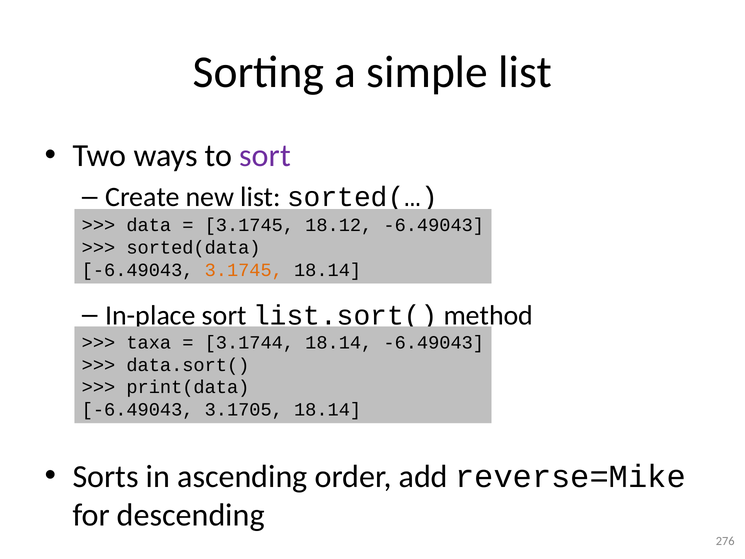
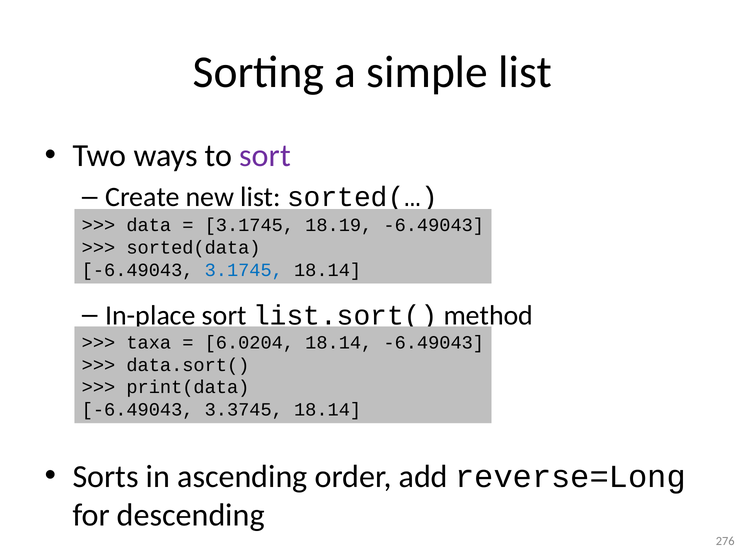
18.12: 18.12 -> 18.19 (339, 225)
3.1745 colour: orange -> blue (244, 270)
3.1744: 3.1744 -> 6.0204 (249, 342)
3.1705: 3.1705 -> 3.3745 (244, 409)
reverse=Mike: reverse=Mike -> reverse=Long (570, 476)
